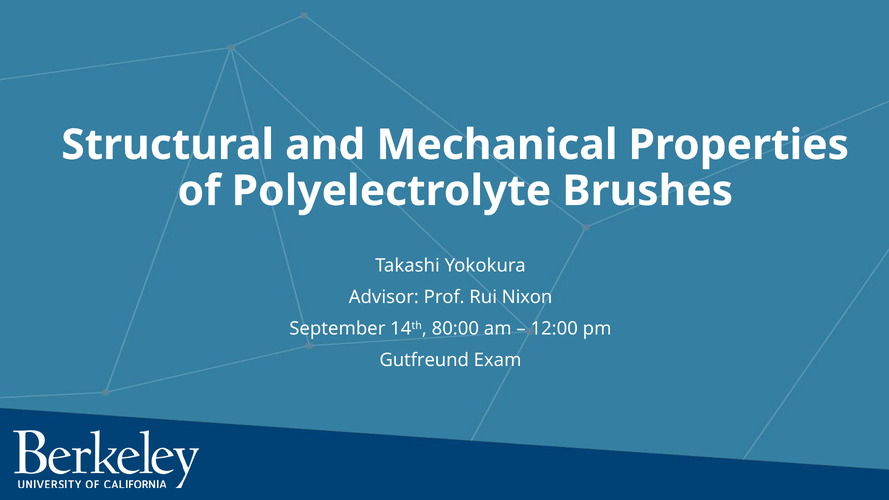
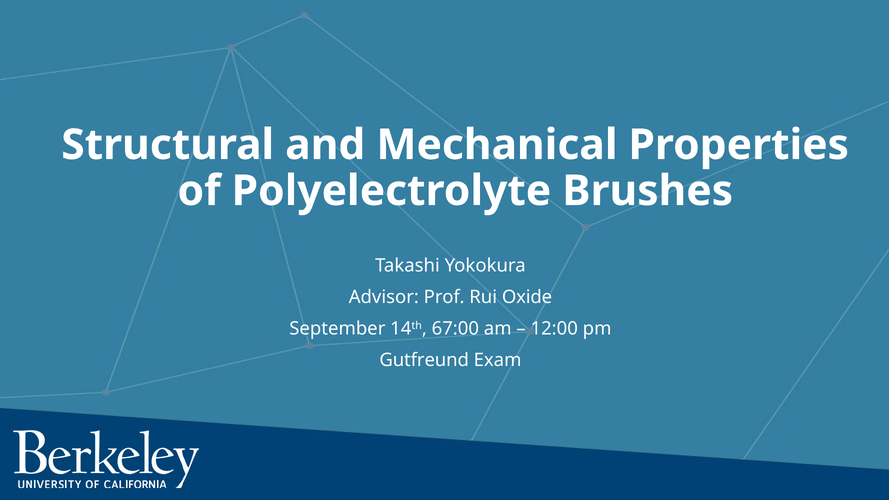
Nixon: Nixon -> Oxide (527, 297)
80:00: 80:00 -> 67:00 (455, 329)
